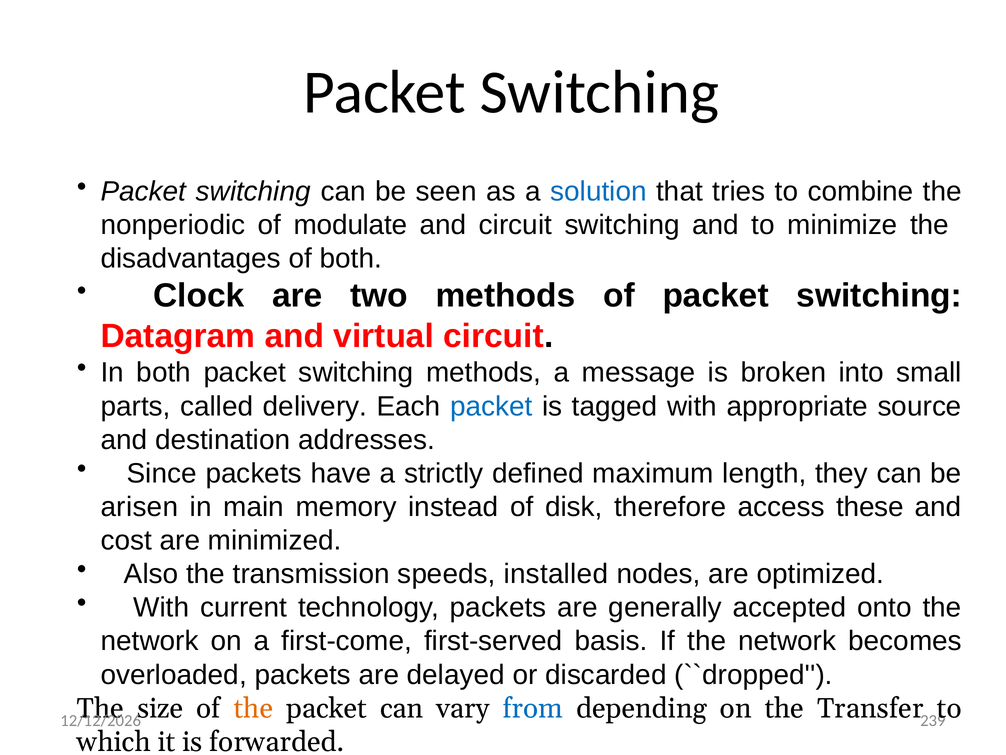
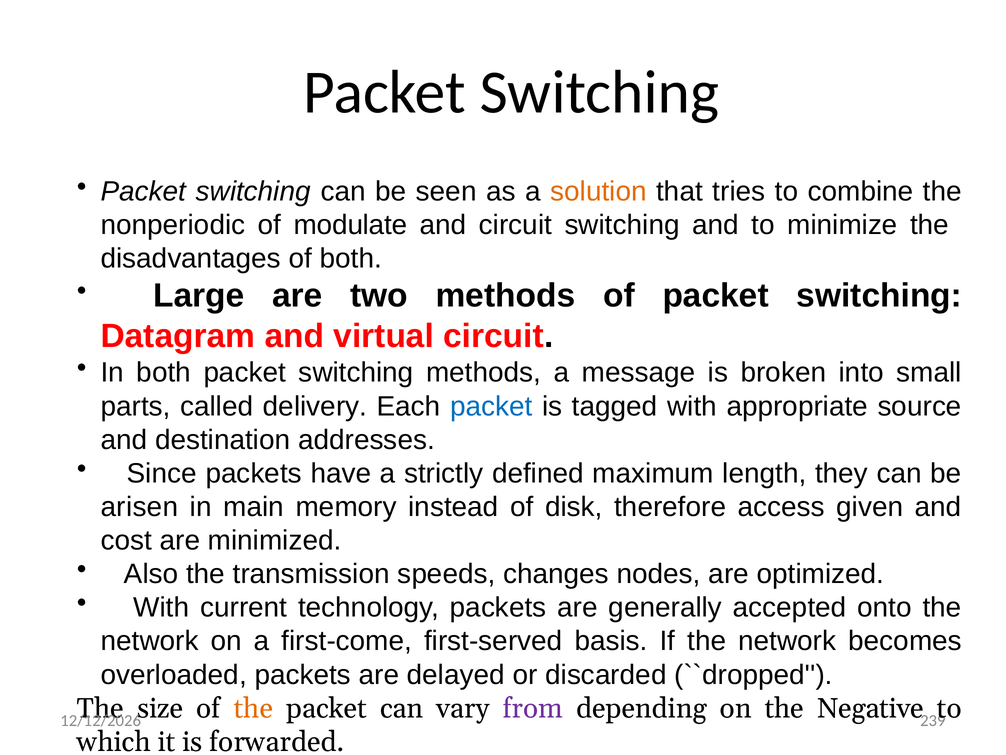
solution colour: blue -> orange (599, 191)
Clock: Clock -> Large (199, 296)
these: these -> given (870, 507)
installed: installed -> changes (556, 574)
from colour: blue -> purple (533, 708)
Transfer: Transfer -> Negative (870, 708)
